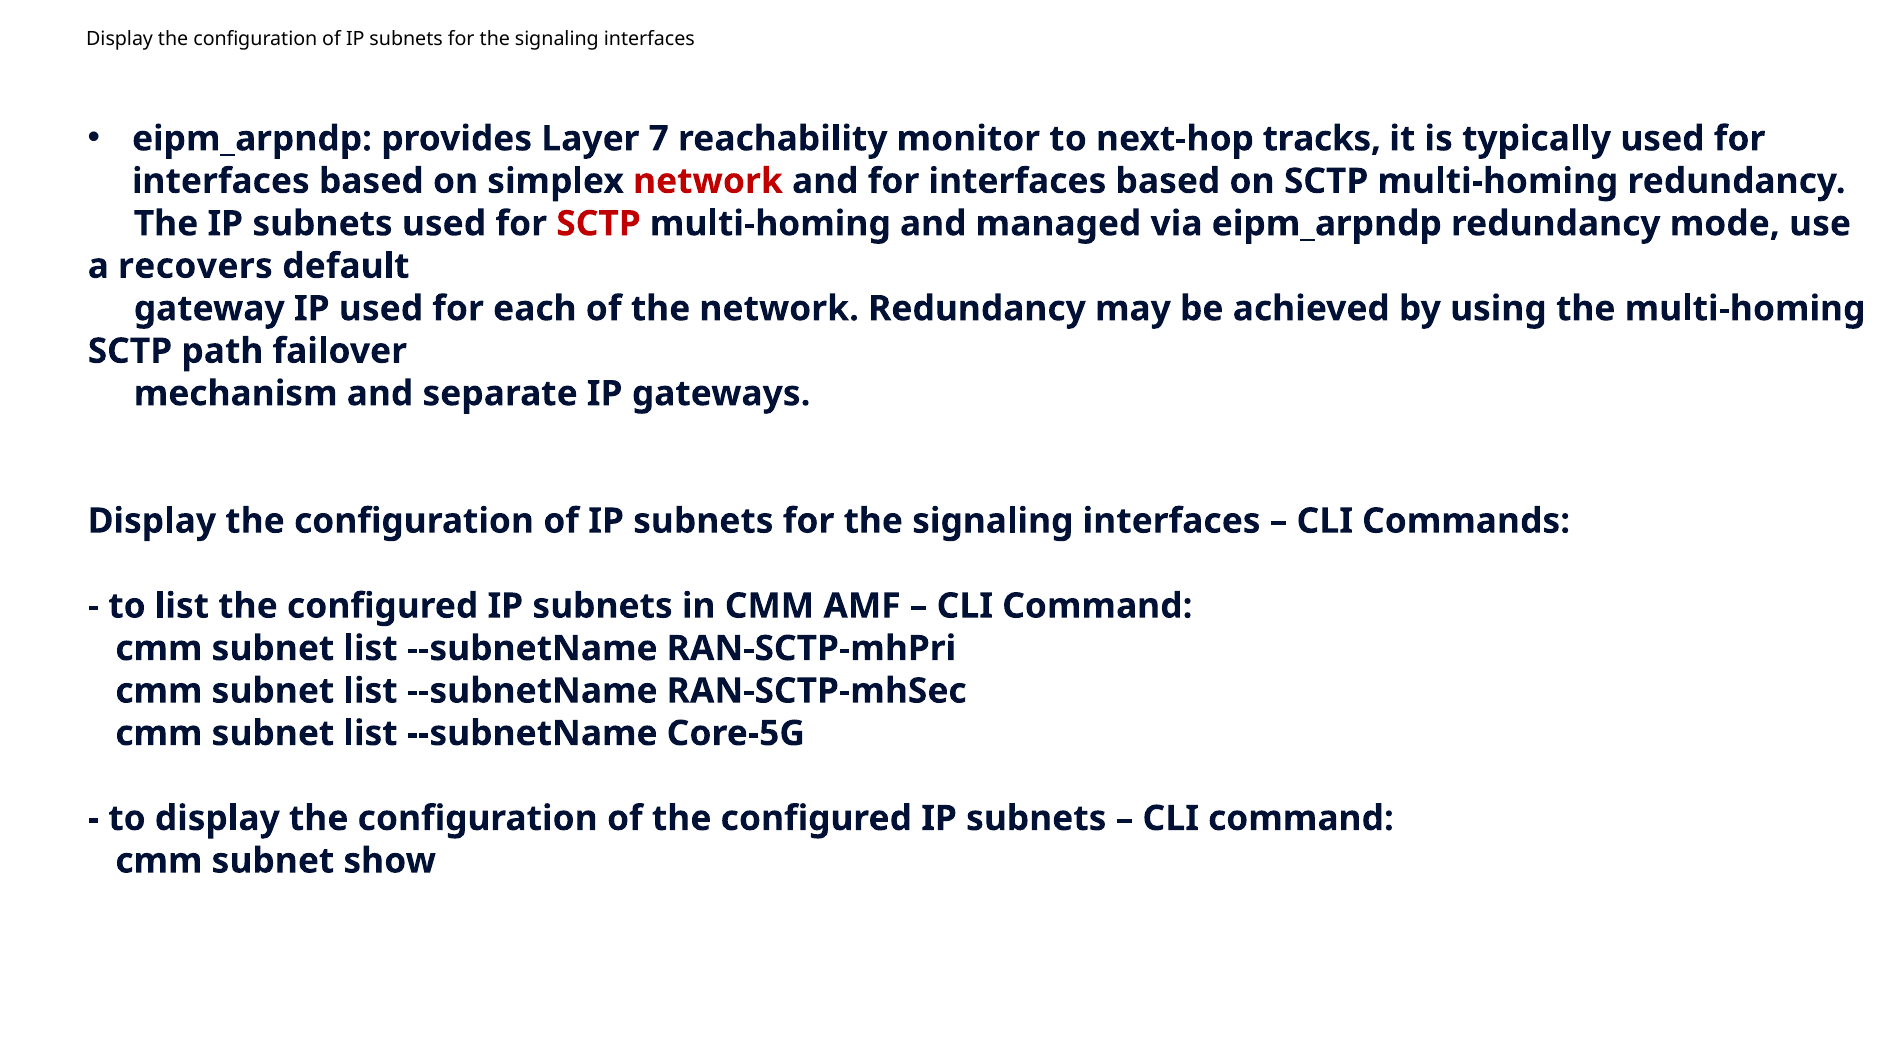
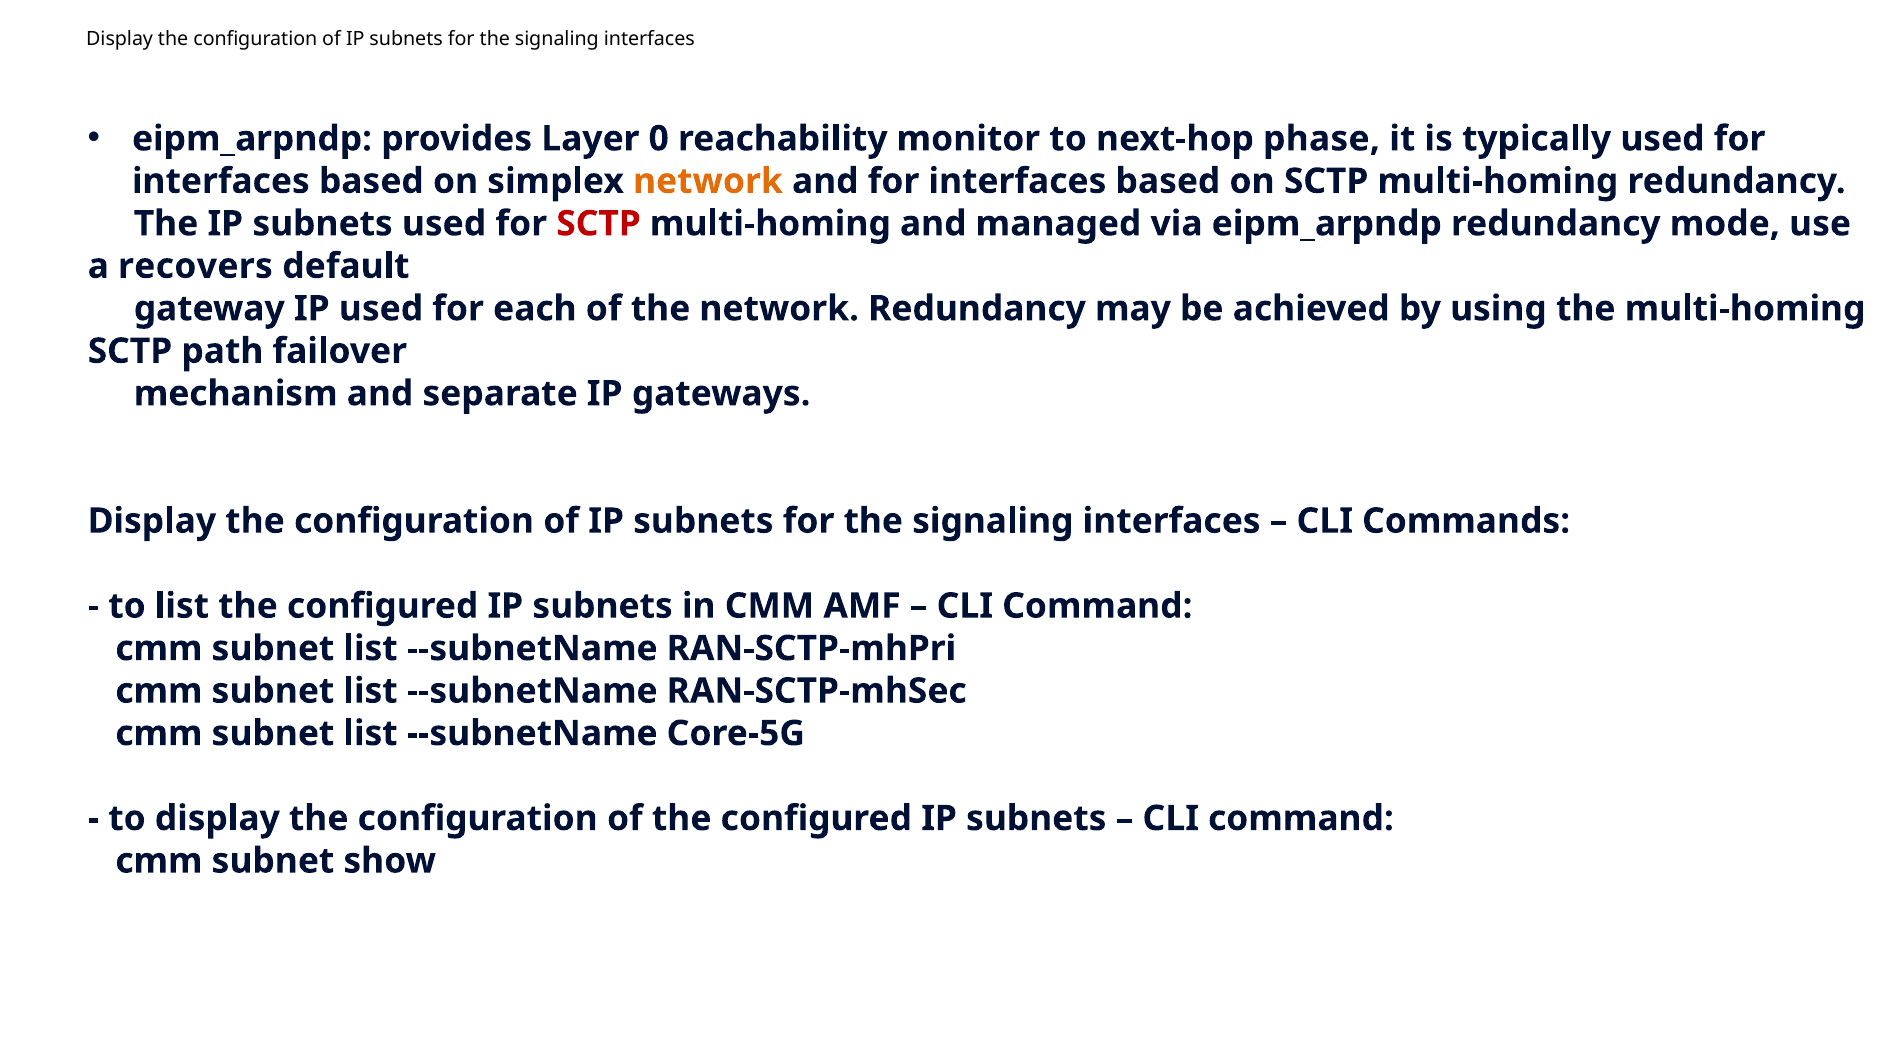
7: 7 -> 0 (659, 139)
tracks: tracks -> phase (1322, 139)
network colour: red -> orange (708, 181)
